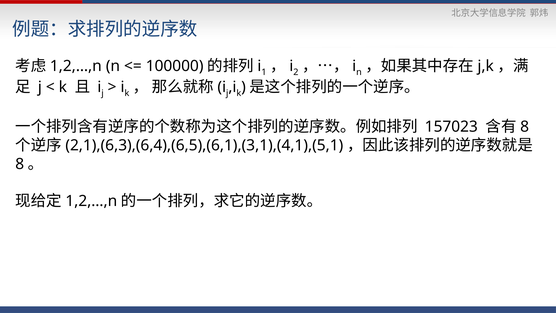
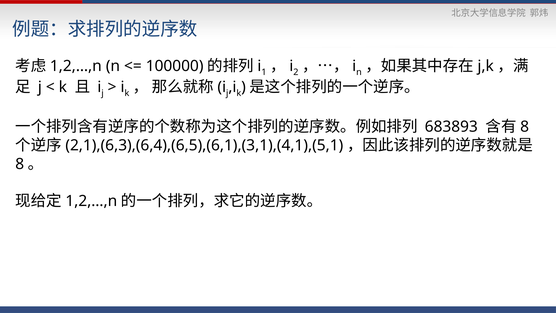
157023: 157023 -> 683893 (451, 127)
